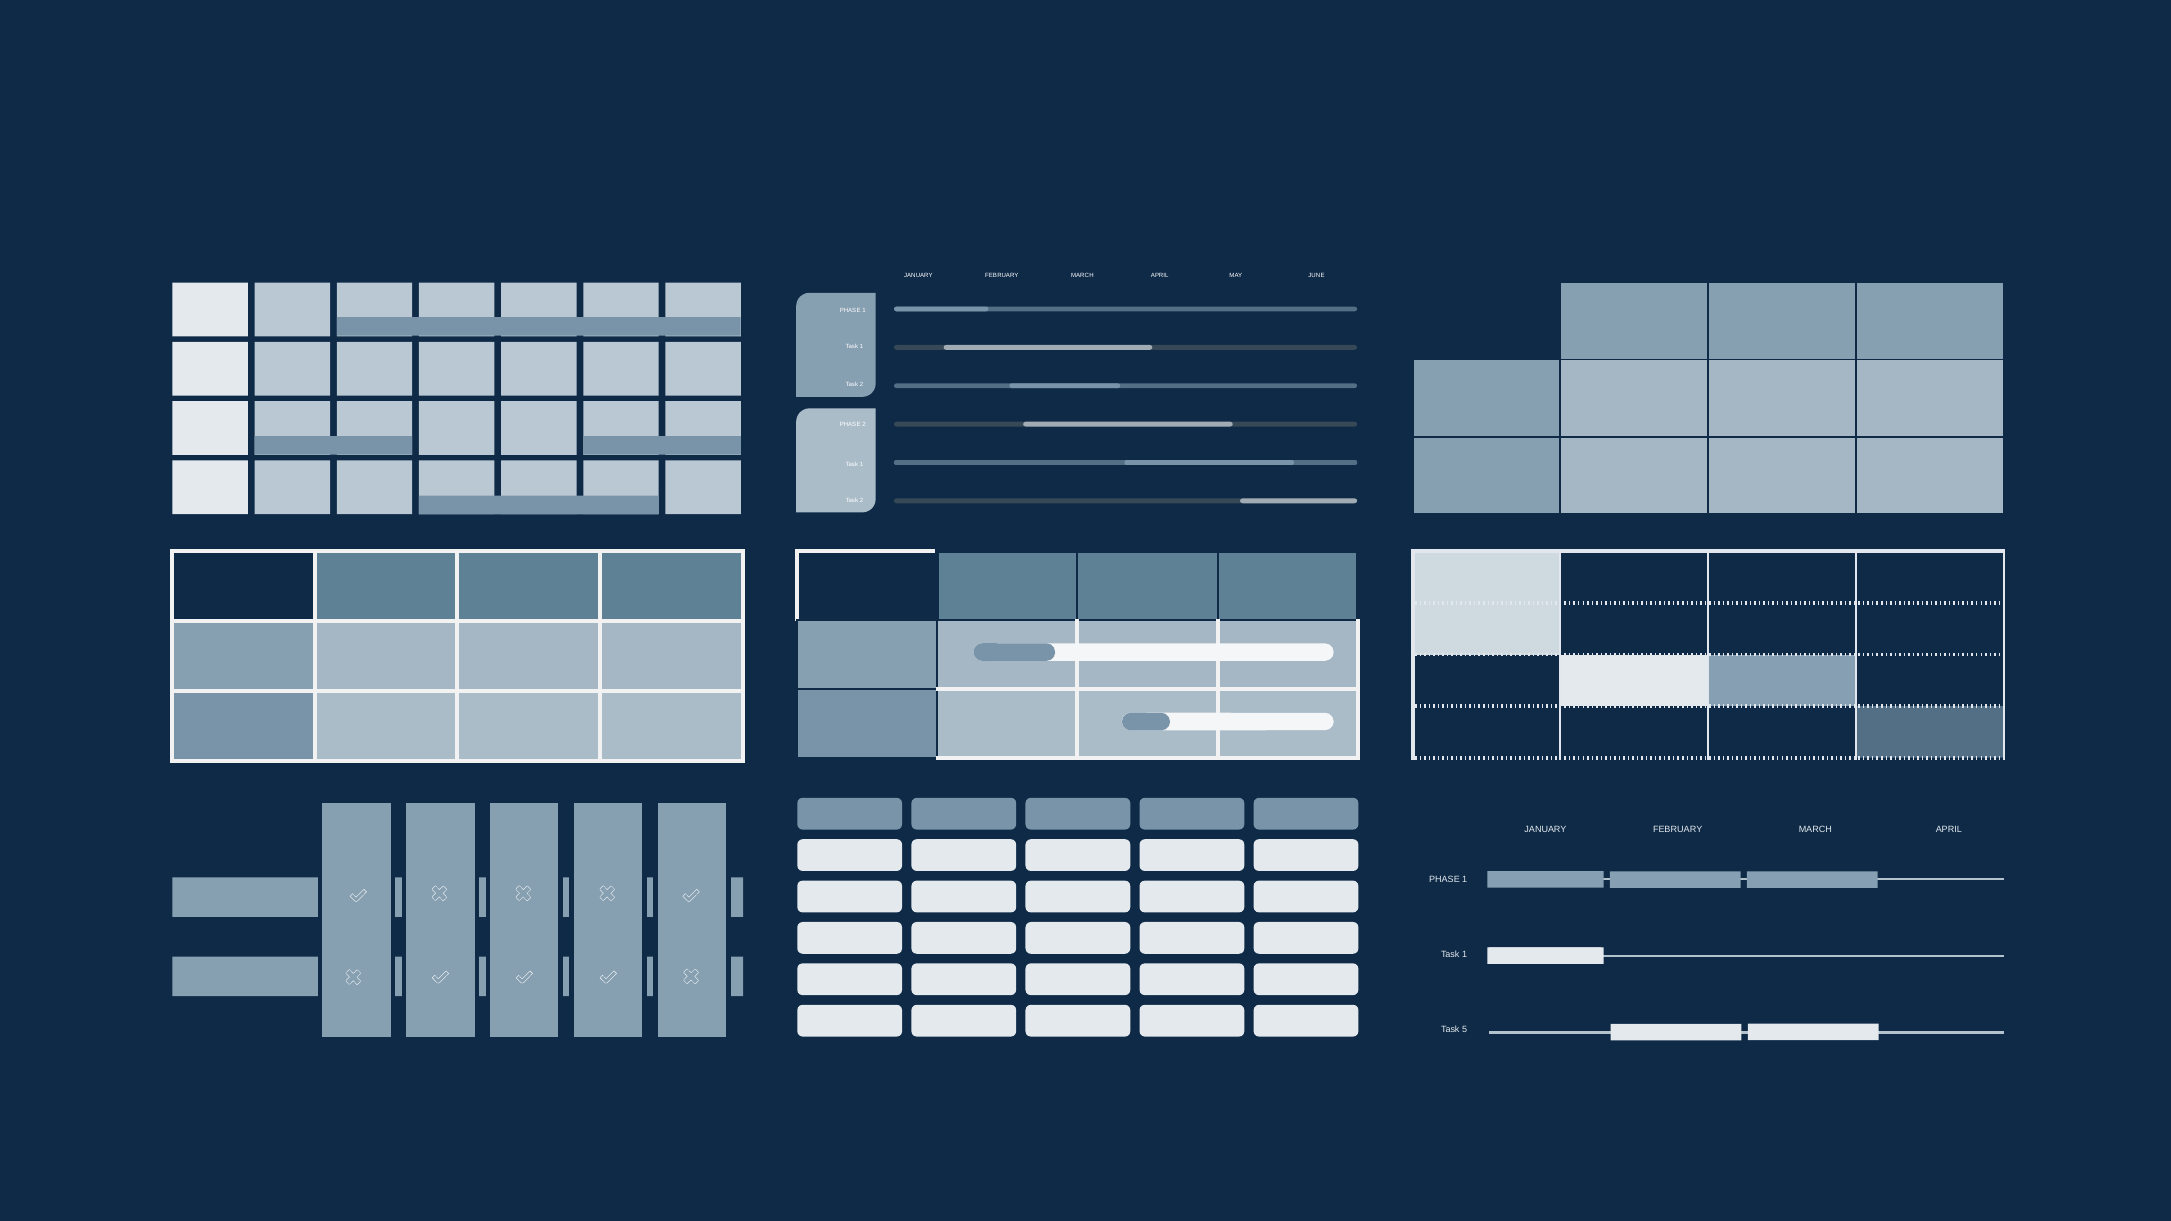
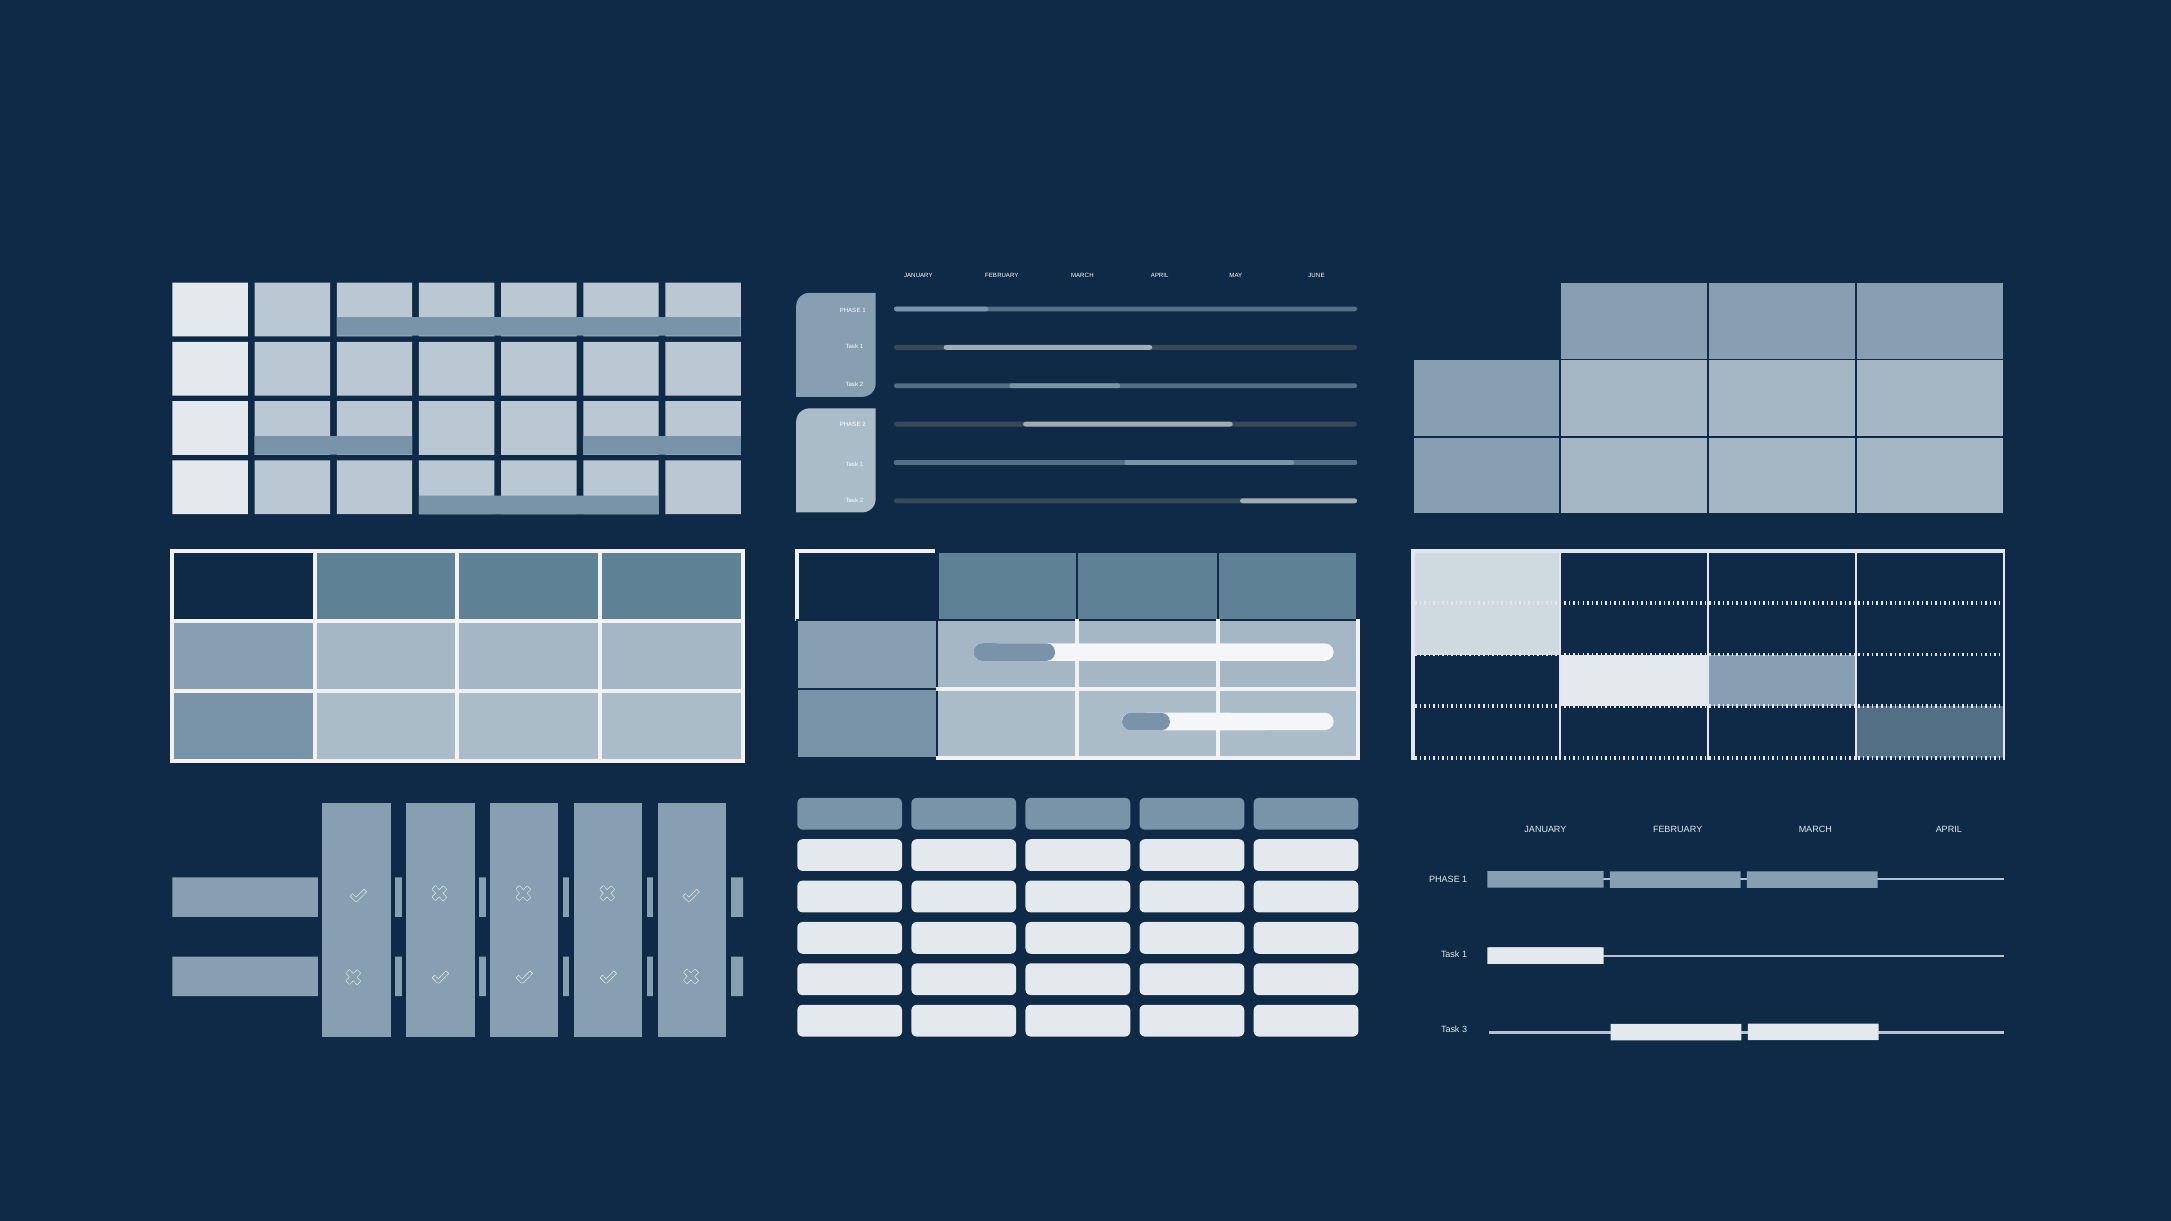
5: 5 -> 3 (1465, 1030)
